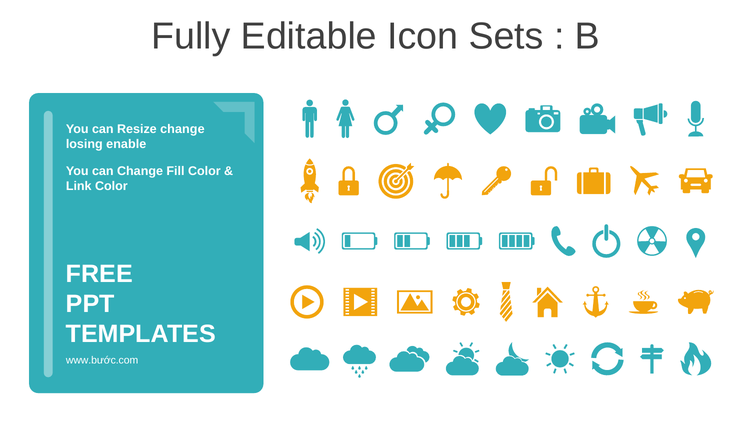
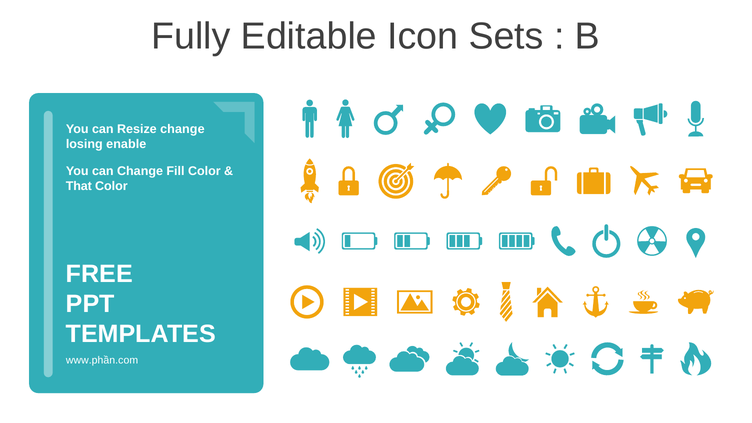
Link: Link -> That (79, 186)
www.bước.com: www.bước.com -> www.phần.com (102, 360)
